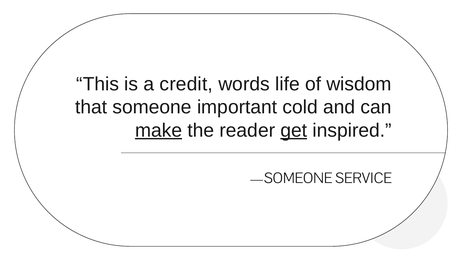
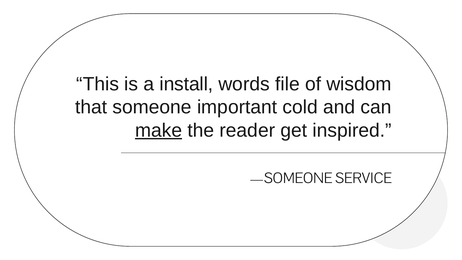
credit: credit -> install (186, 84)
life: life -> file (287, 84)
get underline: present -> none (294, 130)
